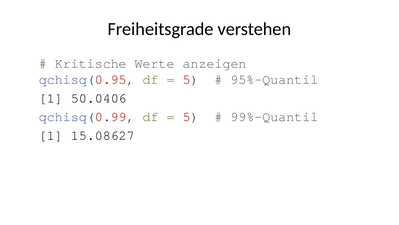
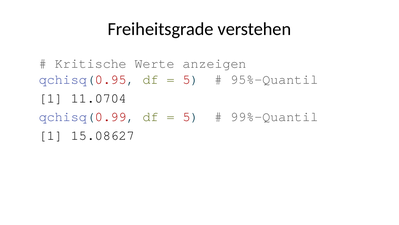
50.0406: 50.0406 -> 11.0704 (99, 98)
